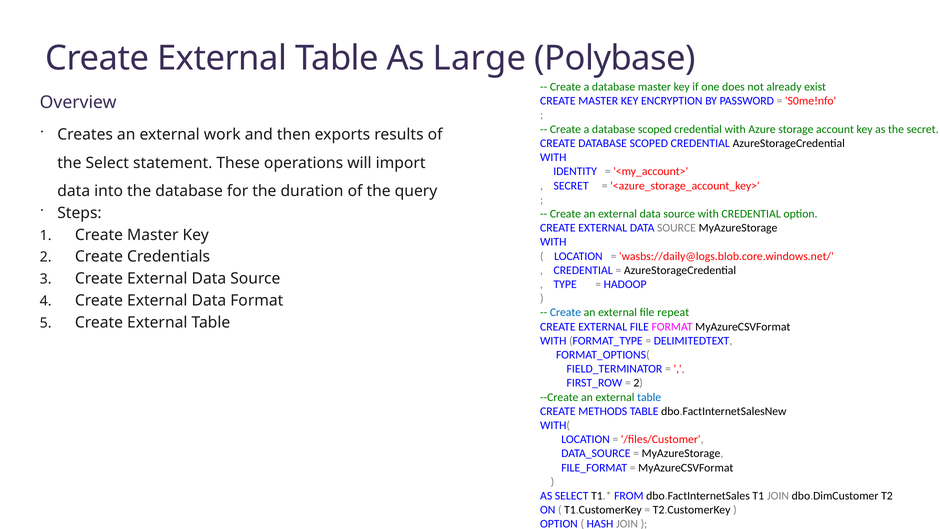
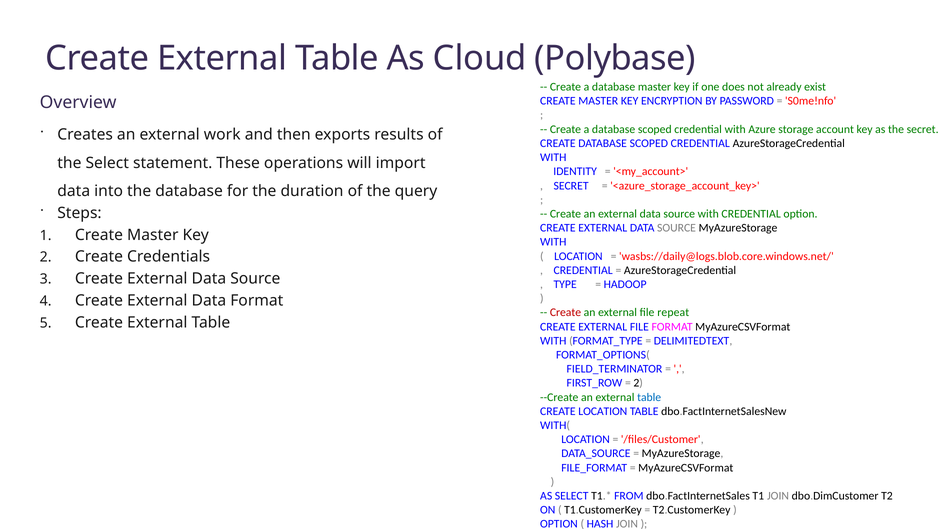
Large: Large -> Cloud (480, 58)
Create colour: blue -> red (565, 312)
CREATE METHODS: METHODS -> LOCATION (603, 411)
